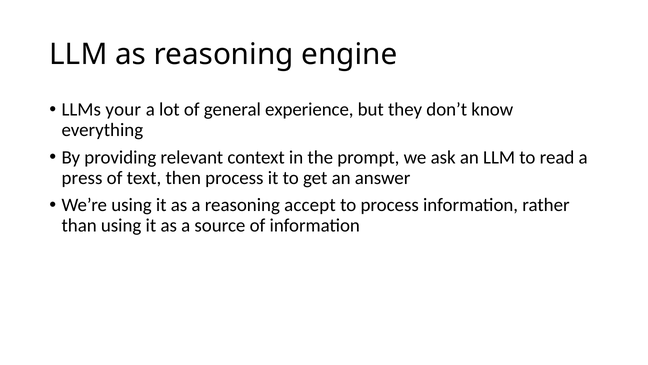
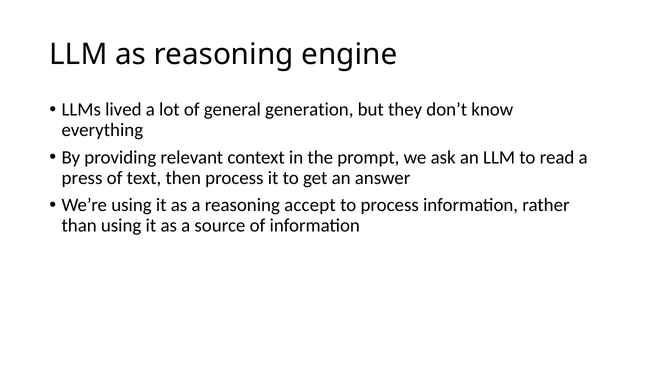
your: your -> lived (123, 110)
experience: experience -> generation (309, 110)
